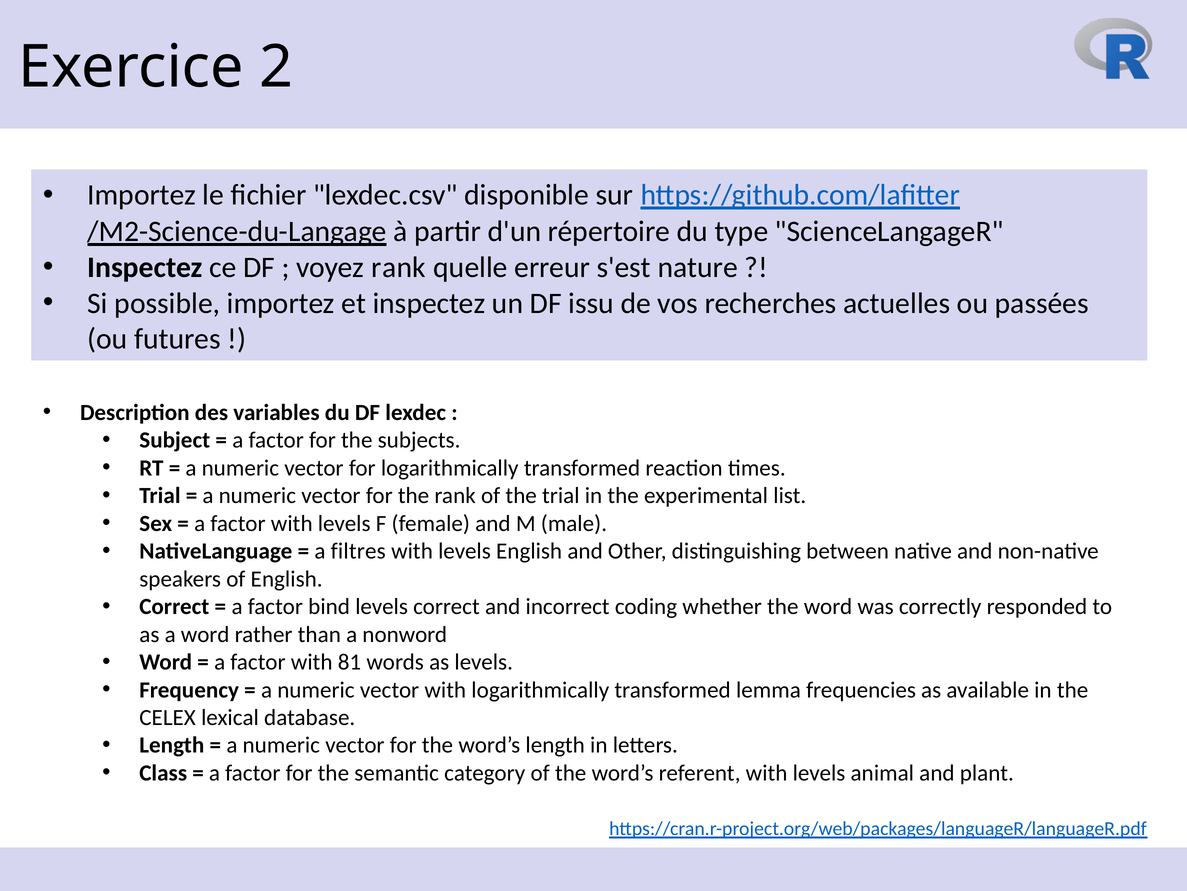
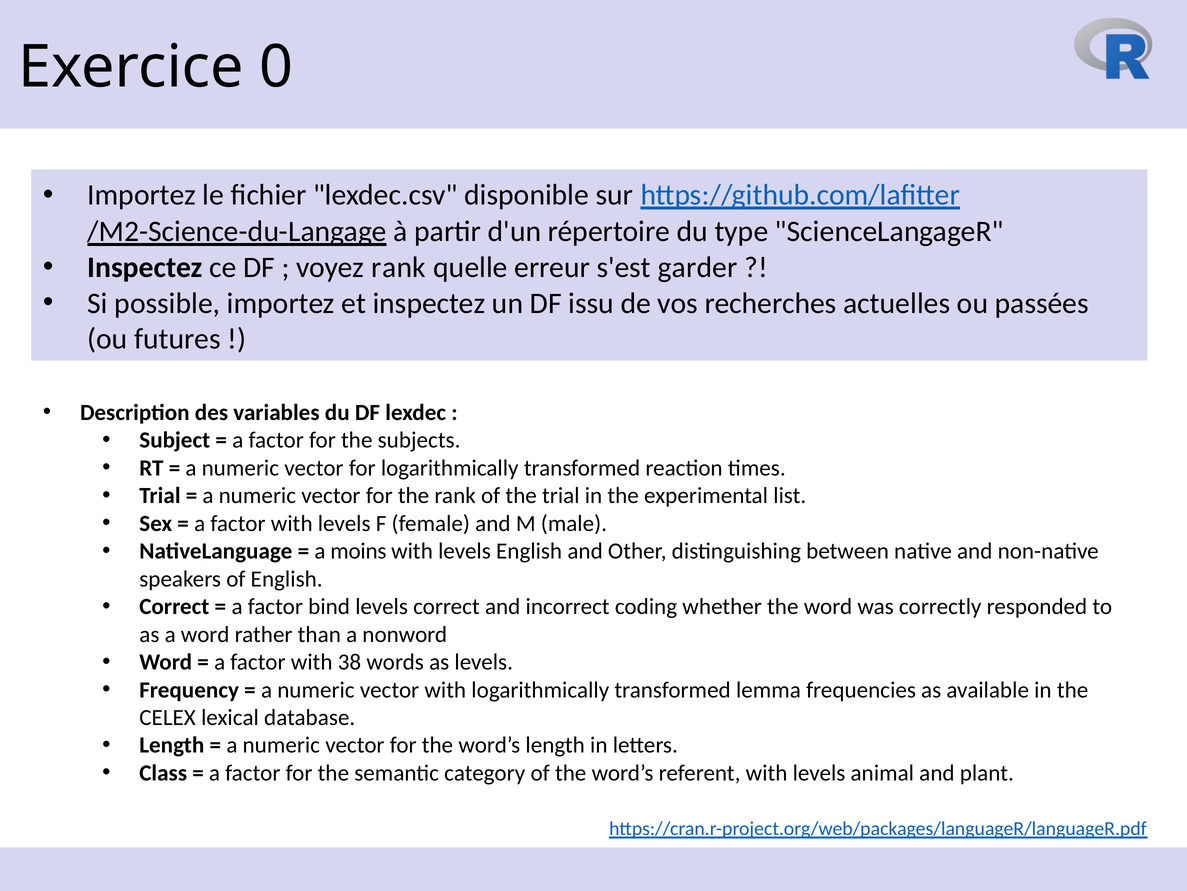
2: 2 -> 0 (276, 67)
nature: nature -> garder (698, 267)
filtres: filtres -> moins (358, 551)
81: 81 -> 38 (349, 662)
